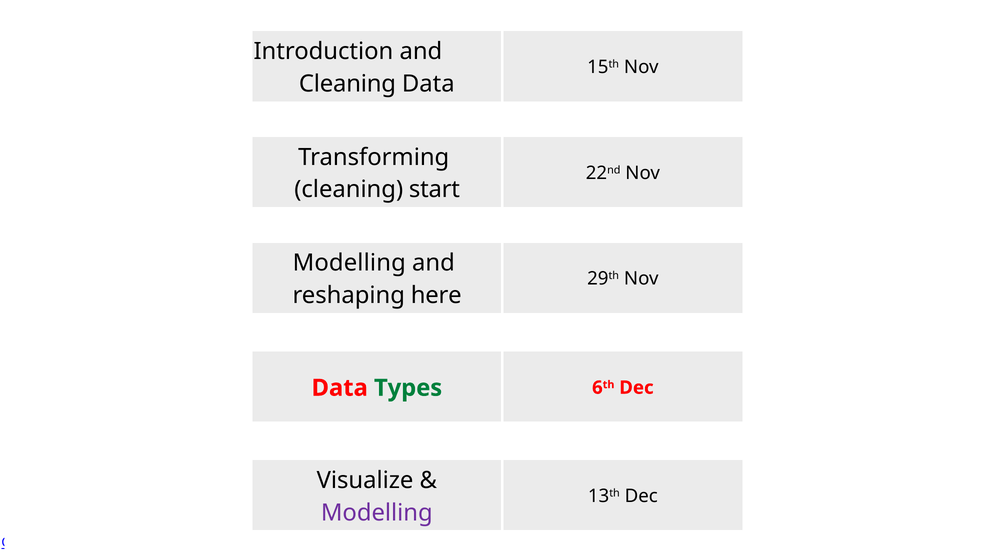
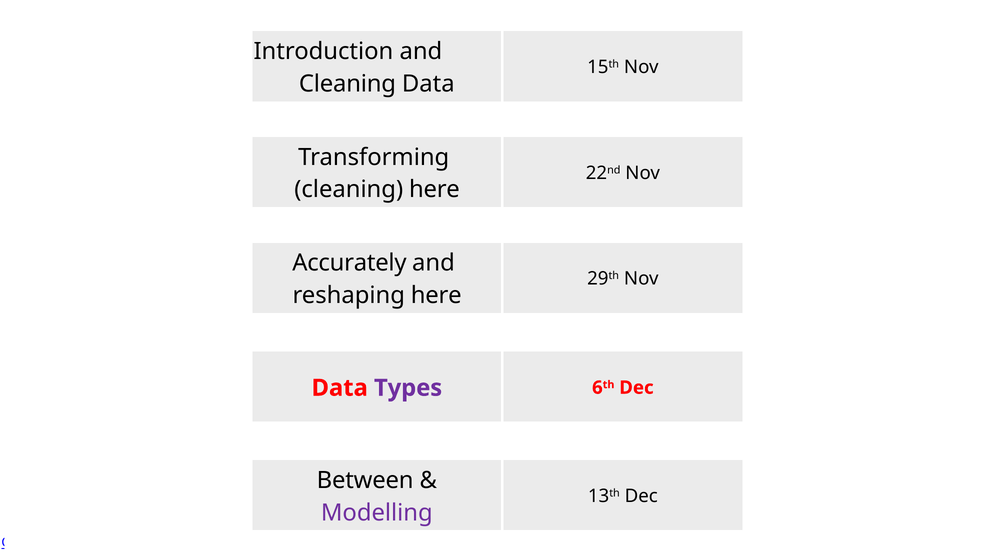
cleaning start: start -> here (434, 190)
Modelling: Modelling -> Accurately (349, 263)
Types colour: green -> purple (408, 388)
Visualize: Visualize -> Between (365, 481)
